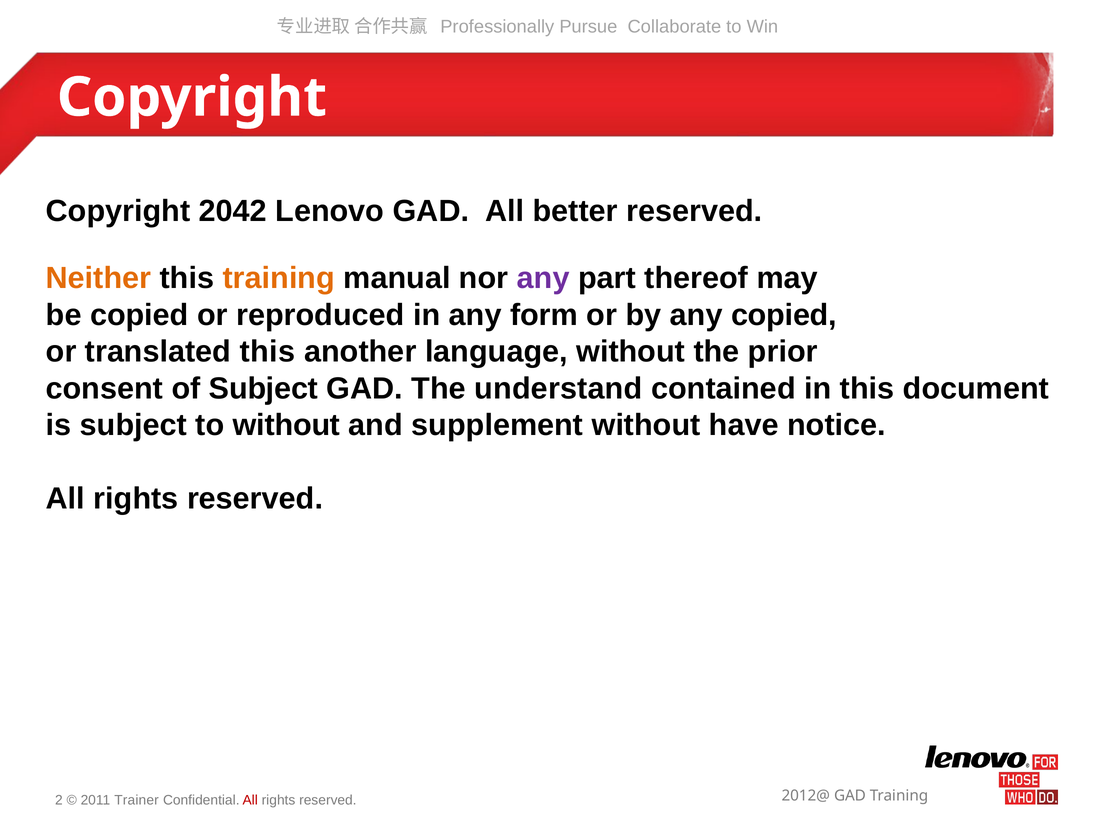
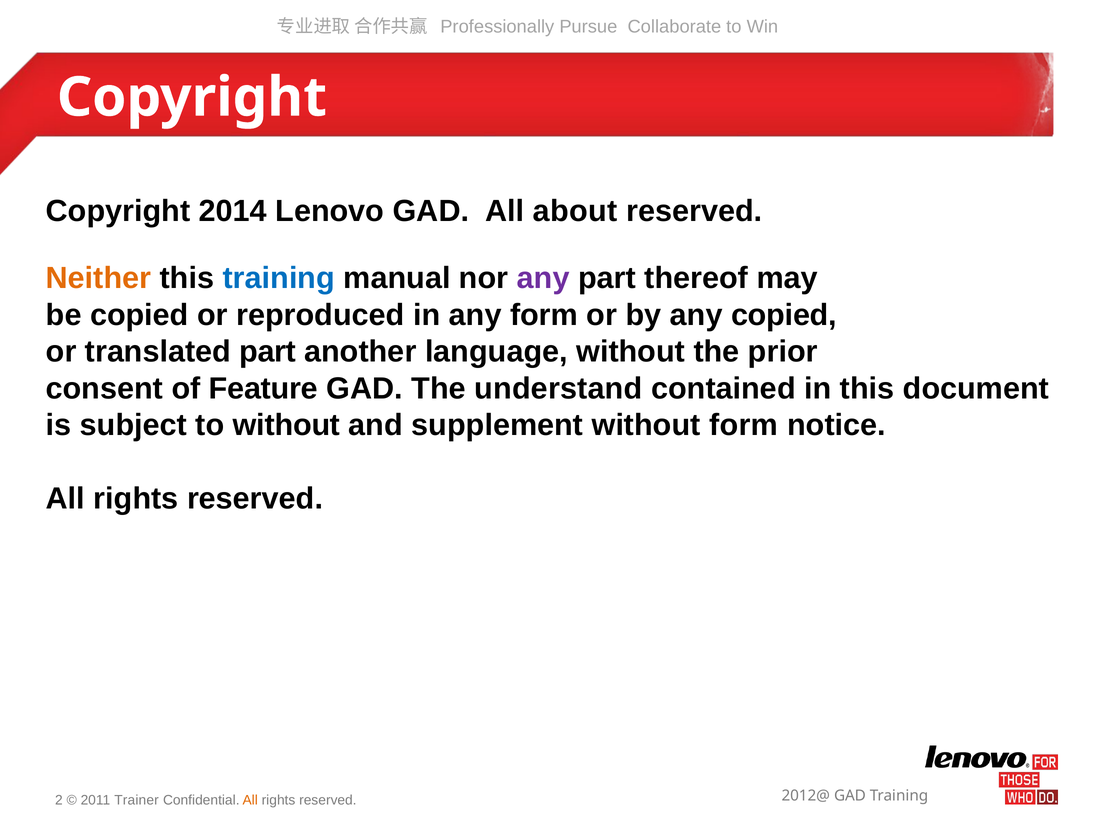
2042: 2042 -> 2014 (233, 211)
better: better -> about (575, 211)
training colour: orange -> blue (279, 278)
translated this: this -> part (268, 352)
of Subject: Subject -> Feature (263, 388)
without have: have -> form (744, 425)
All colour: red -> orange (250, 800)
